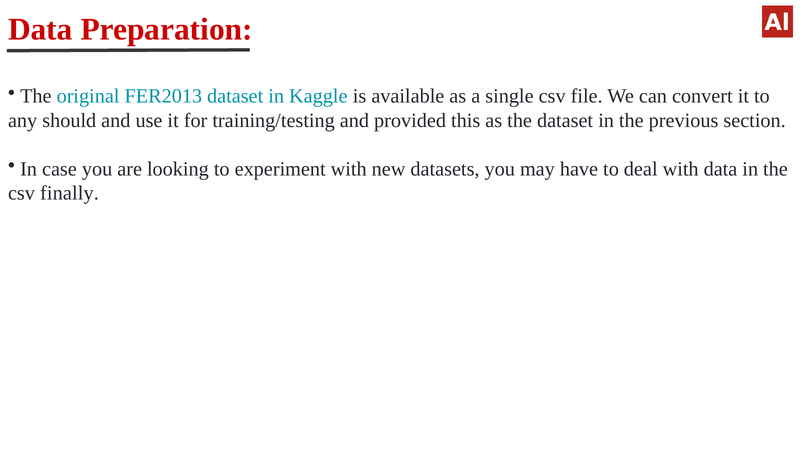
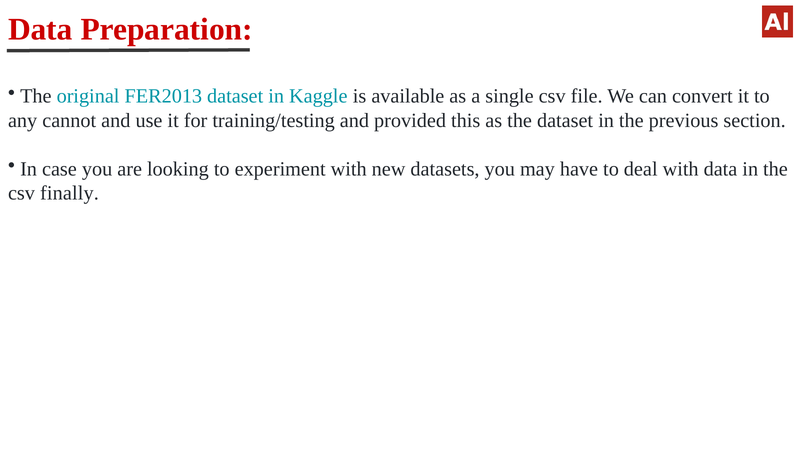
should: should -> cannot (69, 121)
